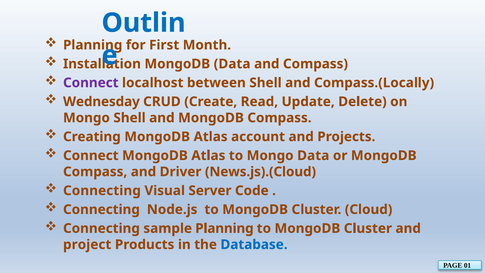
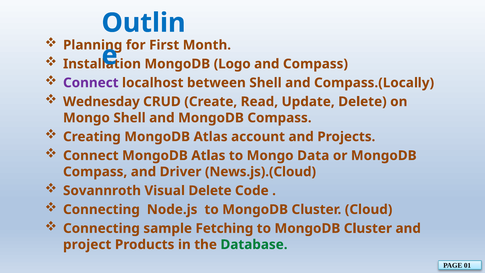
MongoDB Data: Data -> Logo (232, 64)
Connecting: Connecting -> Sovannroth (102, 191)
Visual Server: Server -> Delete (210, 191)
sample Planning: Planning -> Fetching (224, 228)
Database colour: blue -> green (254, 244)
